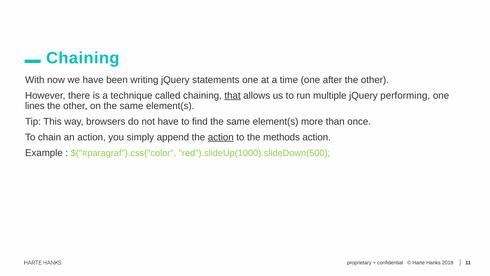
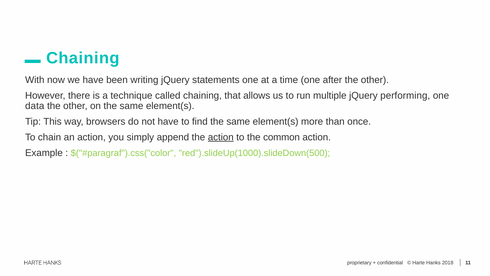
that underline: present -> none (233, 95)
lines: lines -> data (35, 106)
methods: methods -> common (282, 137)
